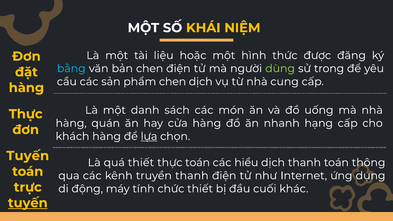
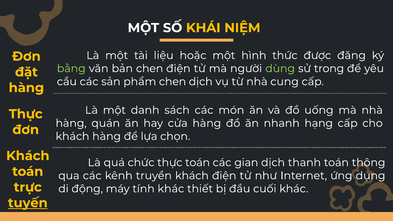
bằng colour: light blue -> light green (71, 69)
lựa underline: present -> none (149, 136)
Tuyến: Tuyến -> Khách (28, 156)
quá thiết: thiết -> chức (141, 163)
hiểu: hiểu -> gian (246, 163)
truyền thanh: thanh -> khách (192, 176)
tính chức: chức -> khác (171, 189)
